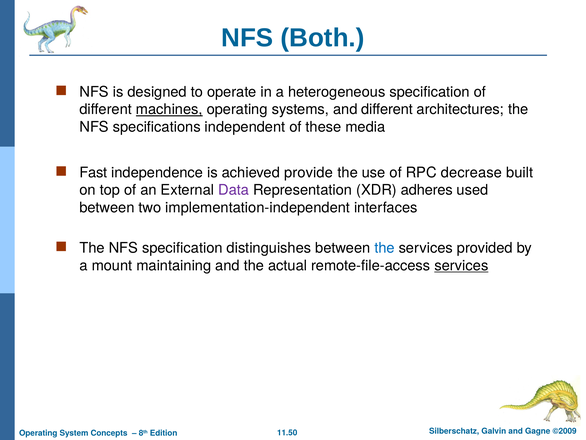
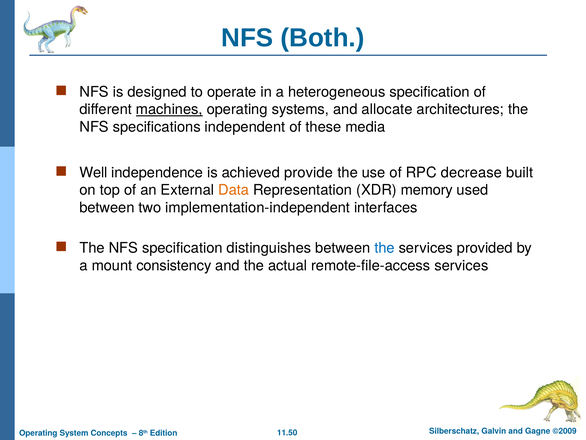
and different: different -> allocate (387, 109)
Fast: Fast -> Well (93, 172)
Data colour: purple -> orange (234, 190)
adheres: adheres -> memory (427, 190)
maintaining: maintaining -> consistency (174, 265)
services underline: present -> none (461, 265)
